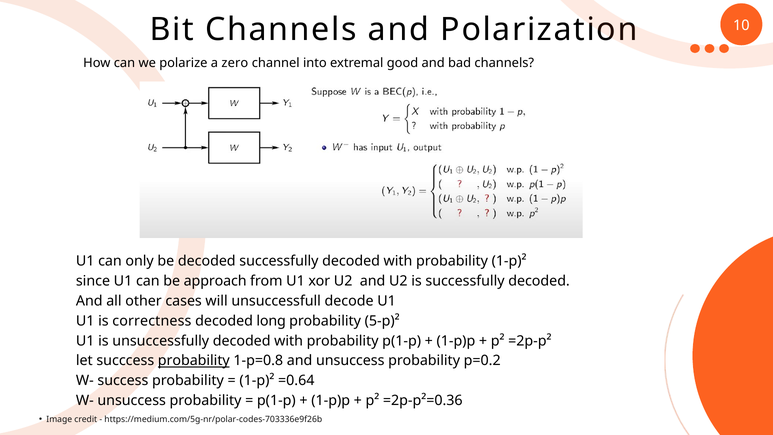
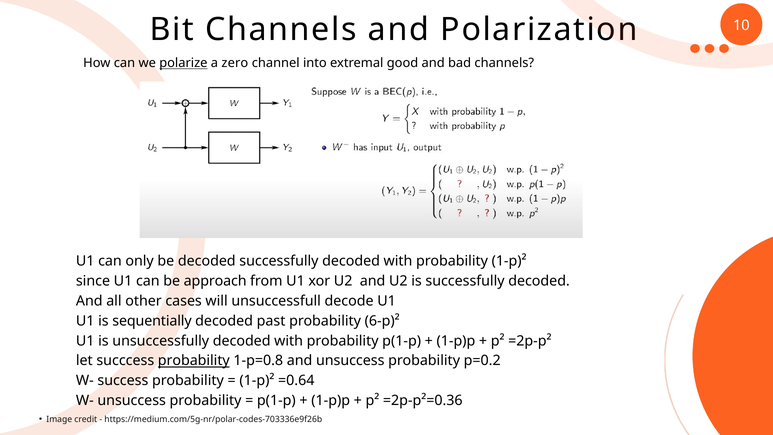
polarize underline: none -> present (183, 63)
correctness: correctness -> sequentially (152, 321)
long: long -> past (271, 321)
5-p)²: 5-p)² -> 6-p)² (382, 321)
